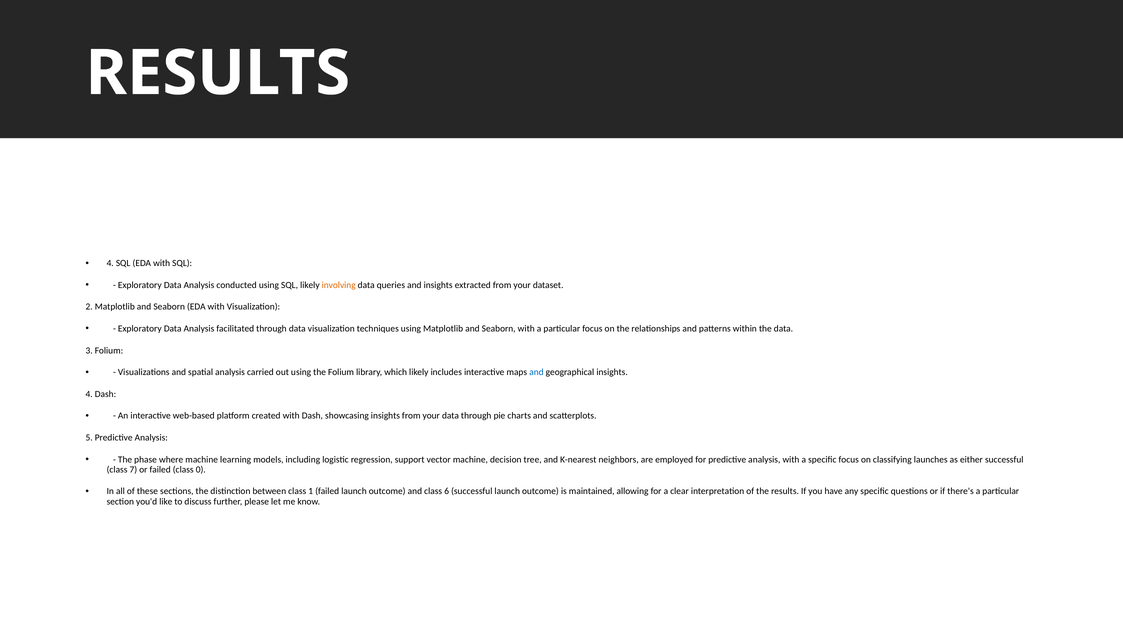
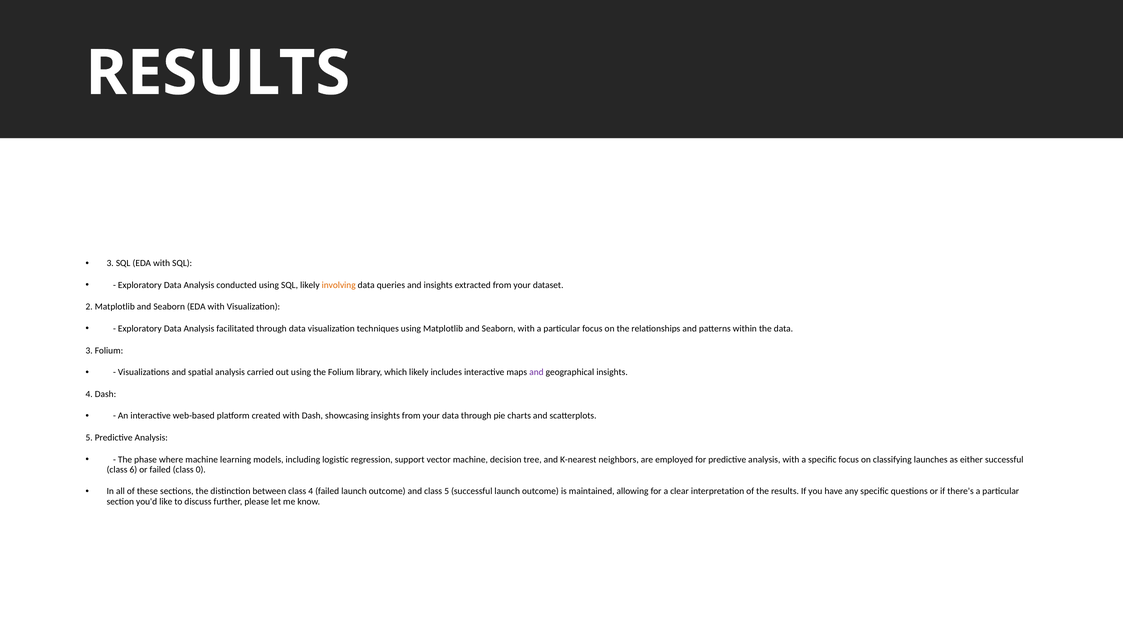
4: 4 -> 3 (110, 263)
and colour: blue -> purple (536, 372)
7: 7 -> 6 (133, 469)
class 1: 1 -> 4 (311, 491)
class 6: 6 -> 5 (447, 491)
